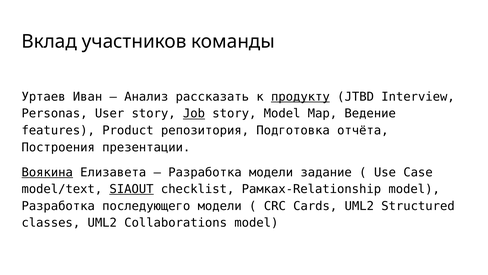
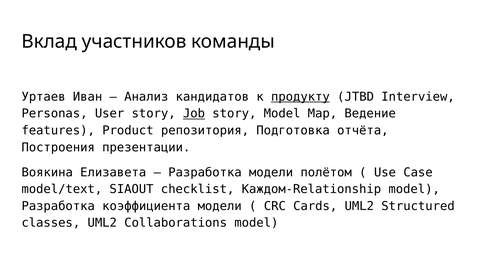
рассказать: рассказать -> кандидатов (212, 97)
Воякина underline: present -> none (47, 172)
задание: задание -> полётом (326, 172)
SIAOUT underline: present -> none (132, 189)
Рамках-Relationship: Рамках-Relationship -> Каждом-Relationship (311, 189)
последующего: последующего -> коэффициента (146, 206)
